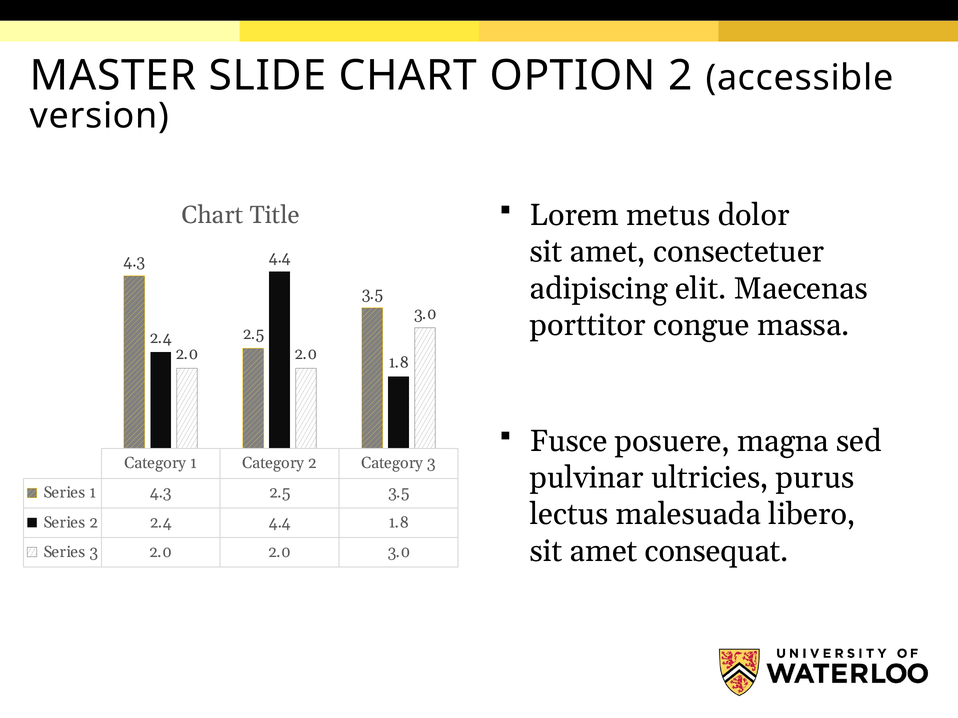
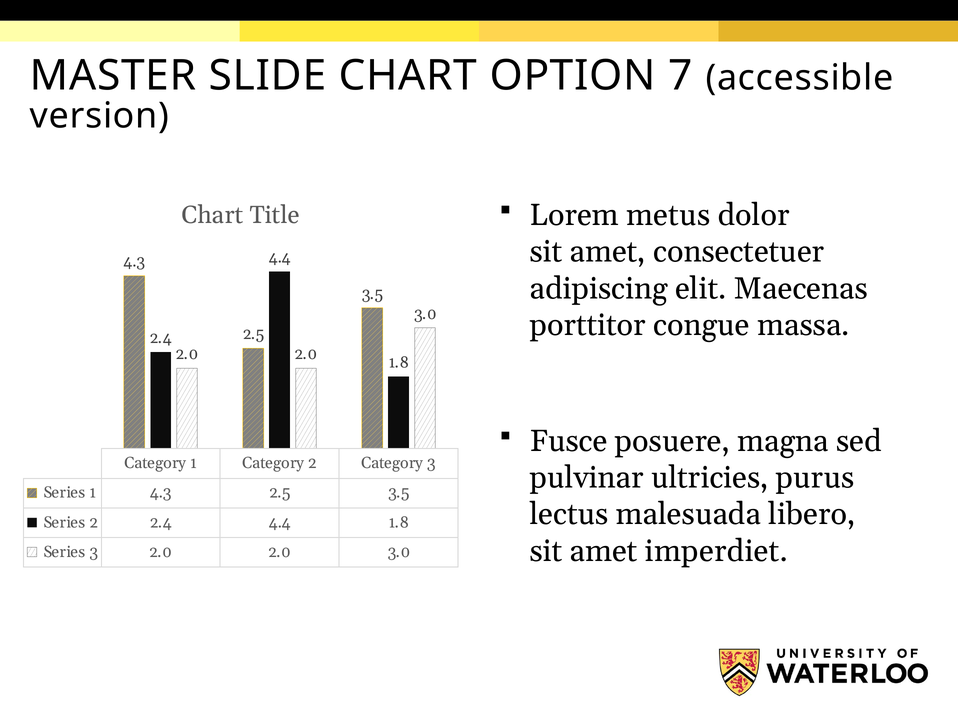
OPTION 2: 2 -> 7 (680, 76)
consequat: consequat -> imperdiet (716, 551)
